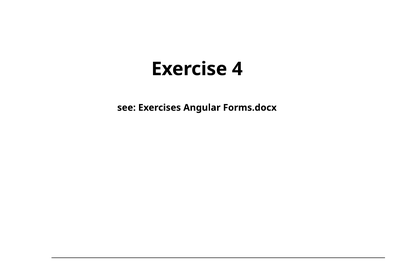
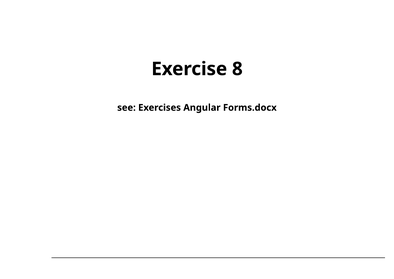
4: 4 -> 8 (237, 69)
